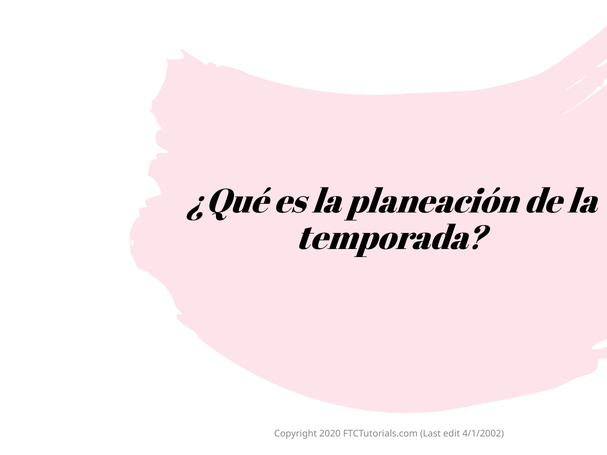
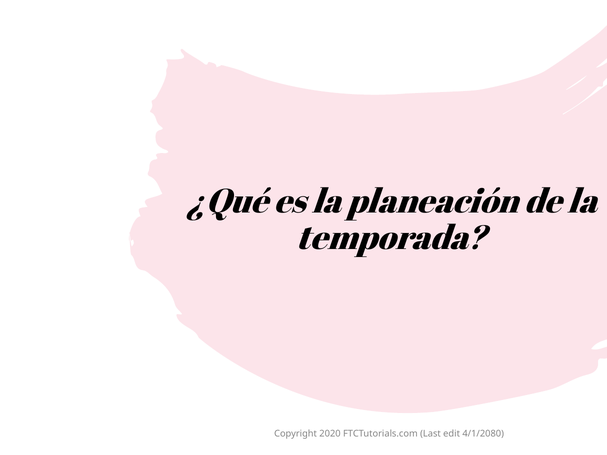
4/1/2002: 4/1/2002 -> 4/1/2080 (483, 434)
